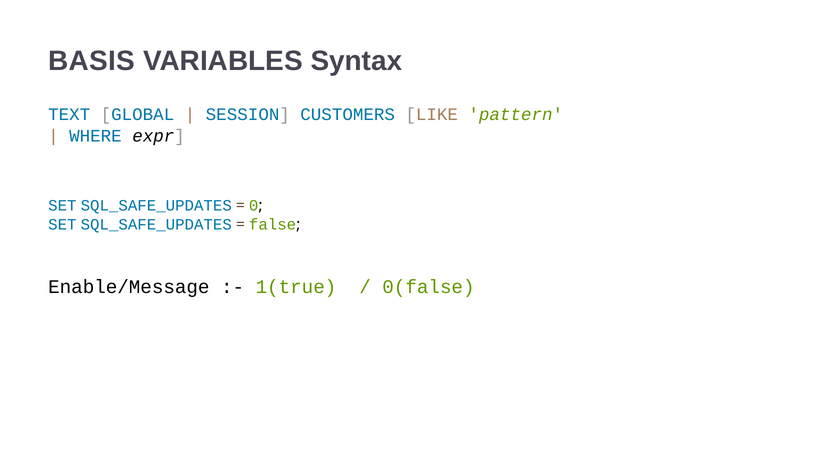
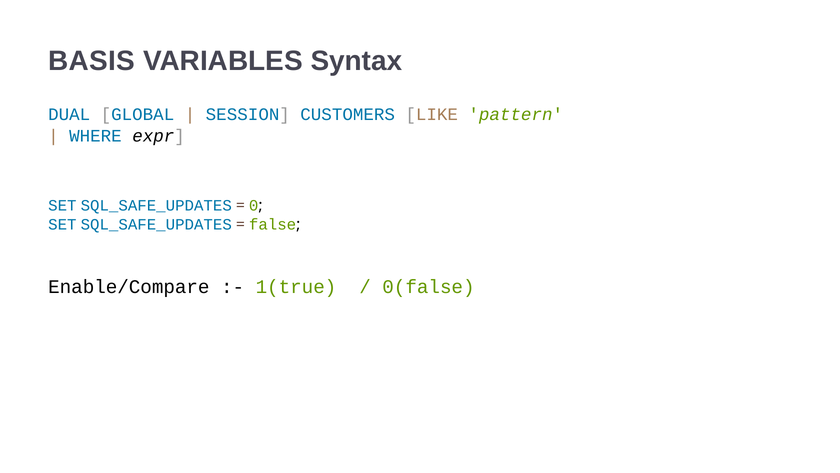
TEXT: TEXT -> DUAL (69, 115)
Enable/Message: Enable/Message -> Enable/Compare (129, 287)
